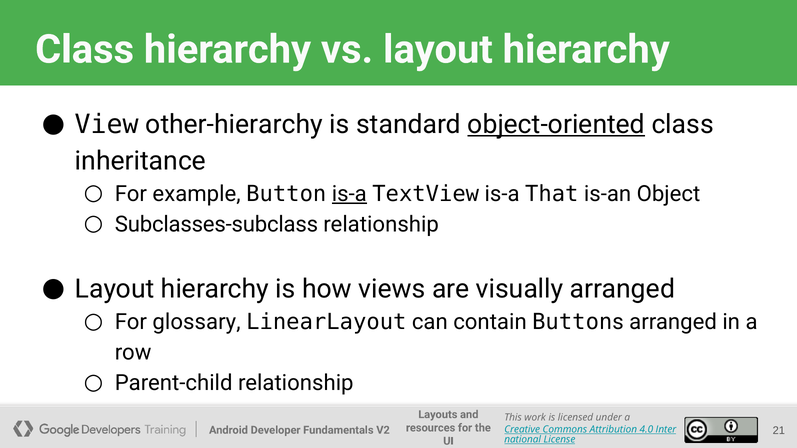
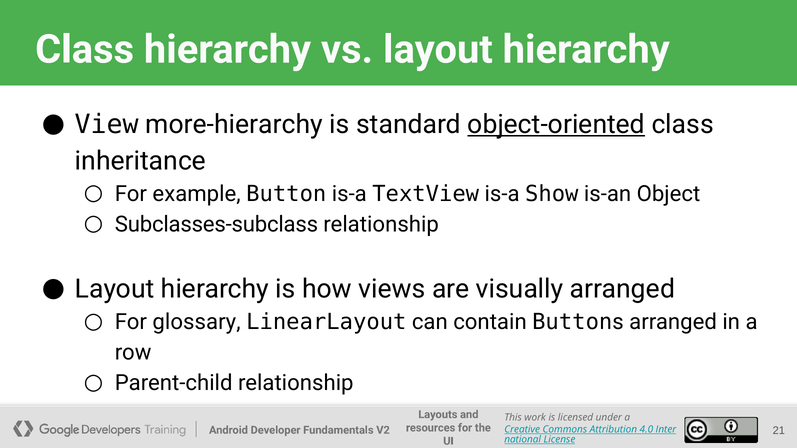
other-hierarchy: other-hierarchy -> more-hierarchy (234, 124)
is-a underline: present -> none (349, 194)
That: That -> Show (552, 194)
